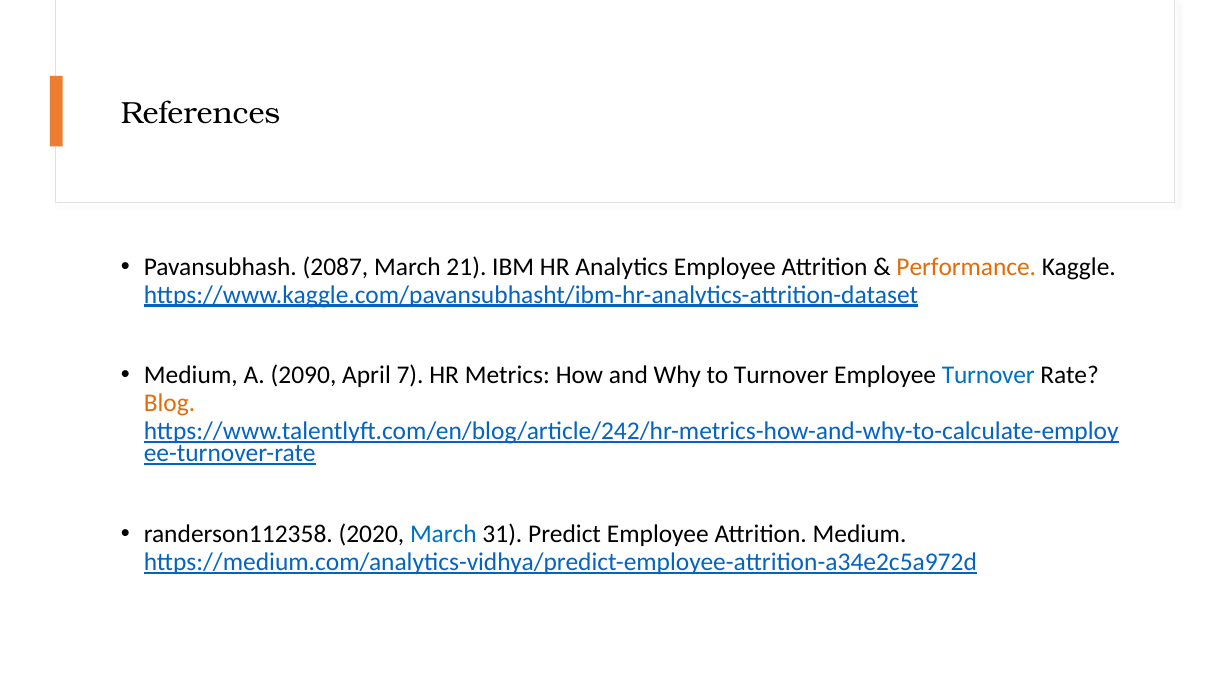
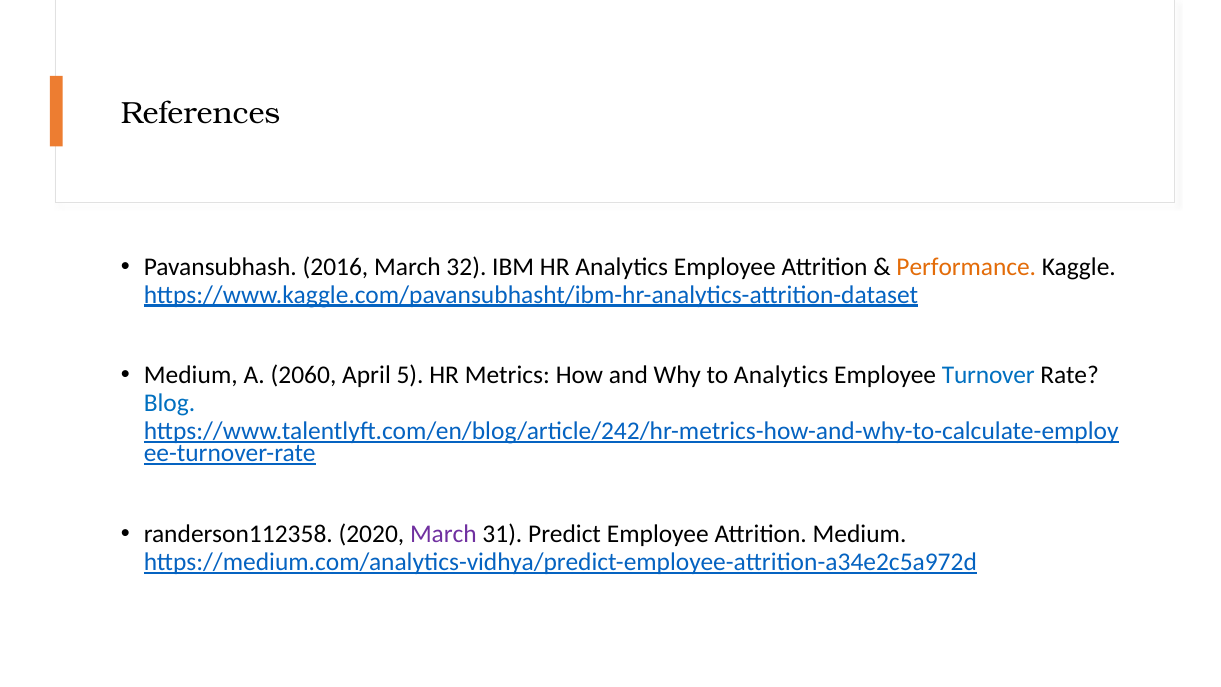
2087: 2087 -> 2016 (335, 267)
21: 21 -> 32 (466, 267)
2090: 2090 -> 2060 (304, 375)
7: 7 -> 5 (410, 375)
to Turnover: Turnover -> Analytics (781, 375)
Blog colour: orange -> blue (170, 403)
March colour: blue -> purple (443, 534)
